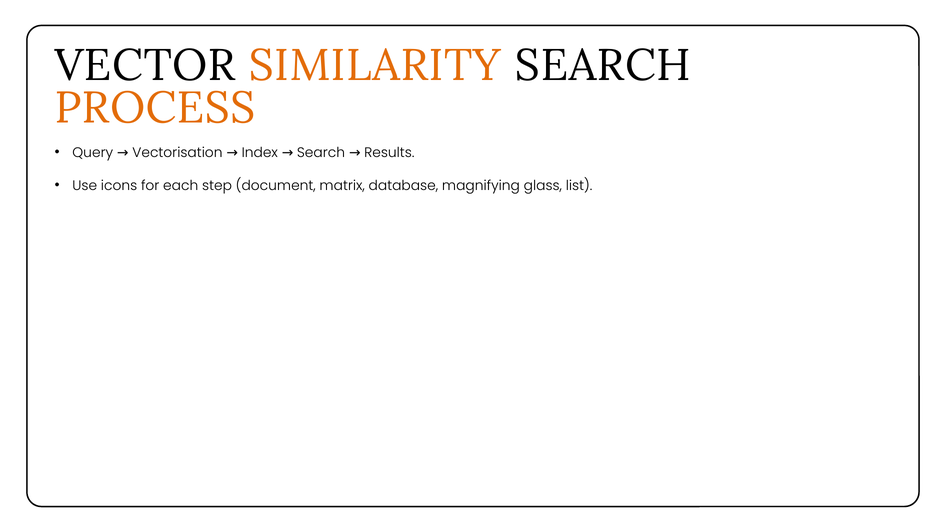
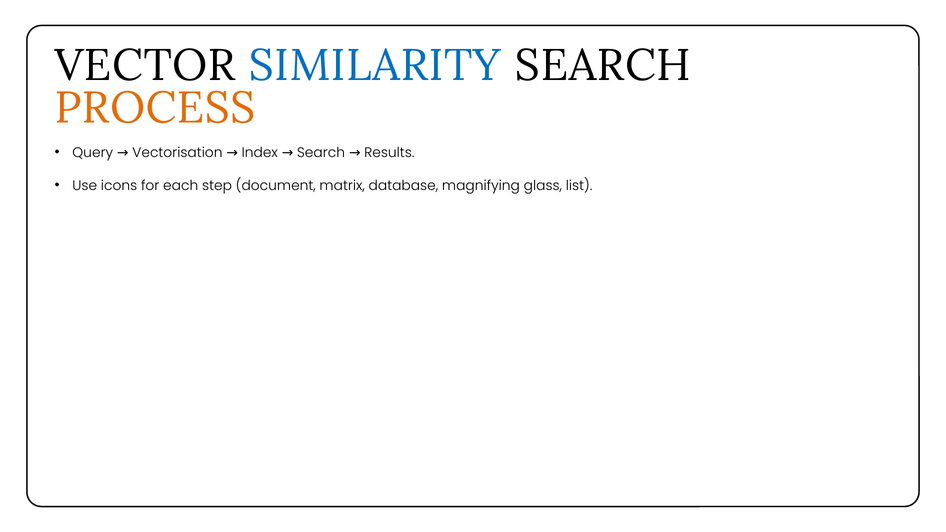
SIMILARITY colour: orange -> blue (375, 66)
